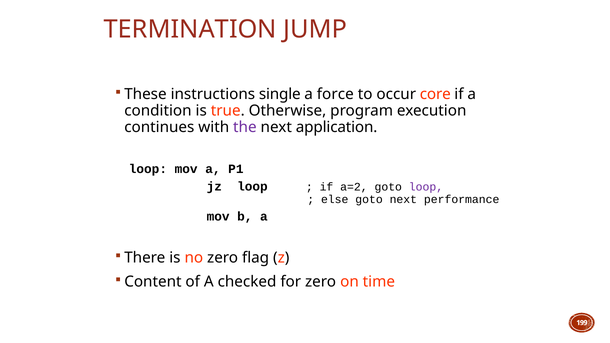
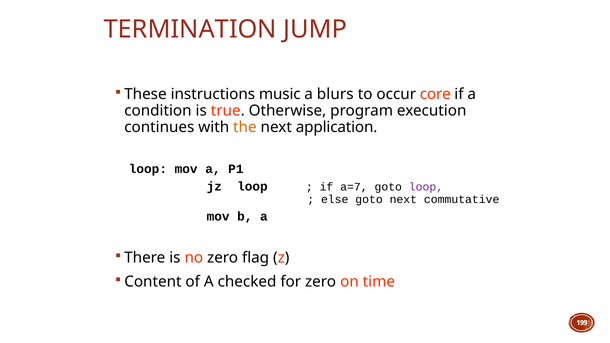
single: single -> music (280, 94)
force: force -> blurs (335, 94)
the colour: purple -> orange (245, 127)
a=2: a=2 -> a=7 (354, 187)
performance: performance -> commutative (462, 200)
